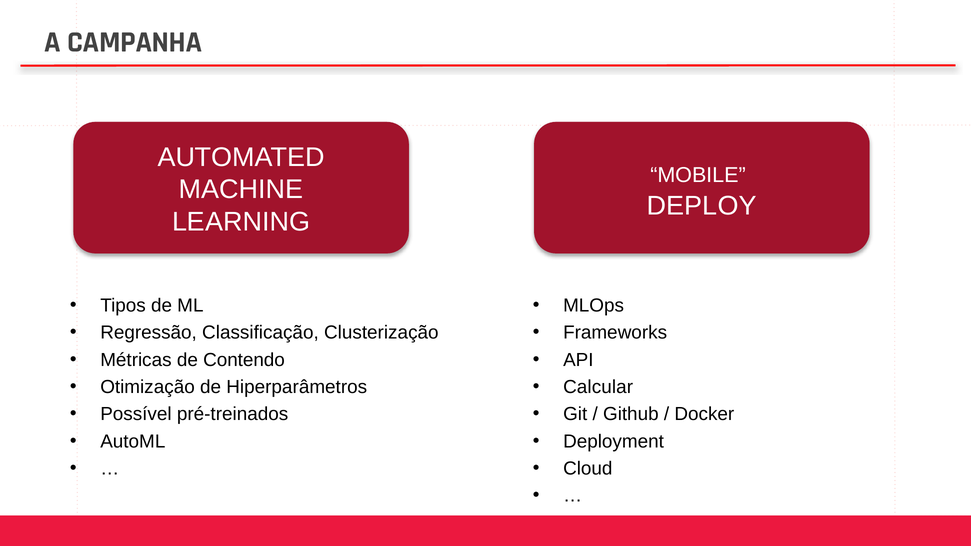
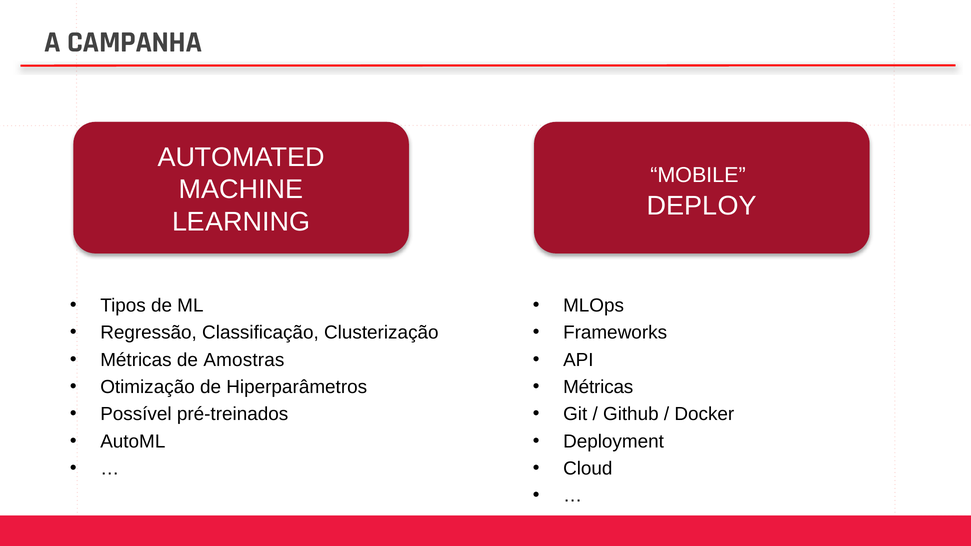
Contendo: Contendo -> Amostras (244, 360)
Calcular: Calcular -> Métricas (598, 387)
